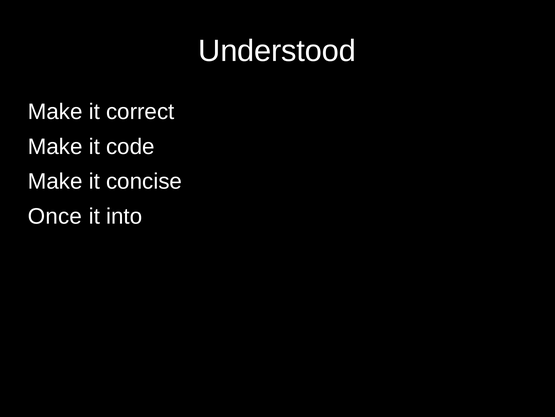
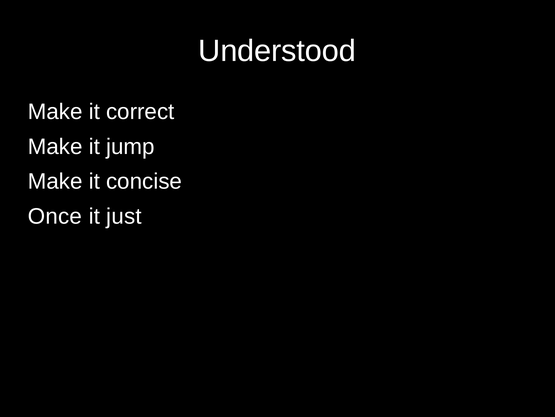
code: code -> jump (130, 147)
into: into -> just (124, 216)
